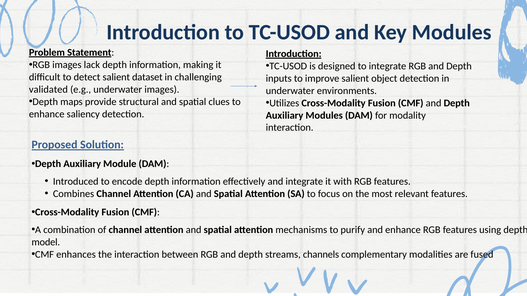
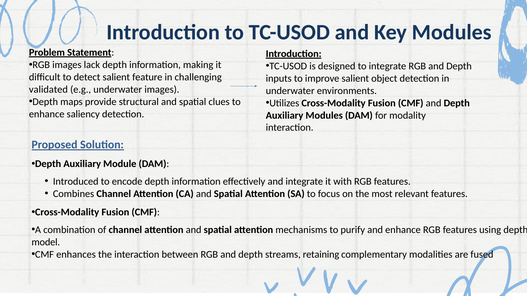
dataset: dataset -> feature (147, 77)
channels: channels -> retaining (321, 255)
